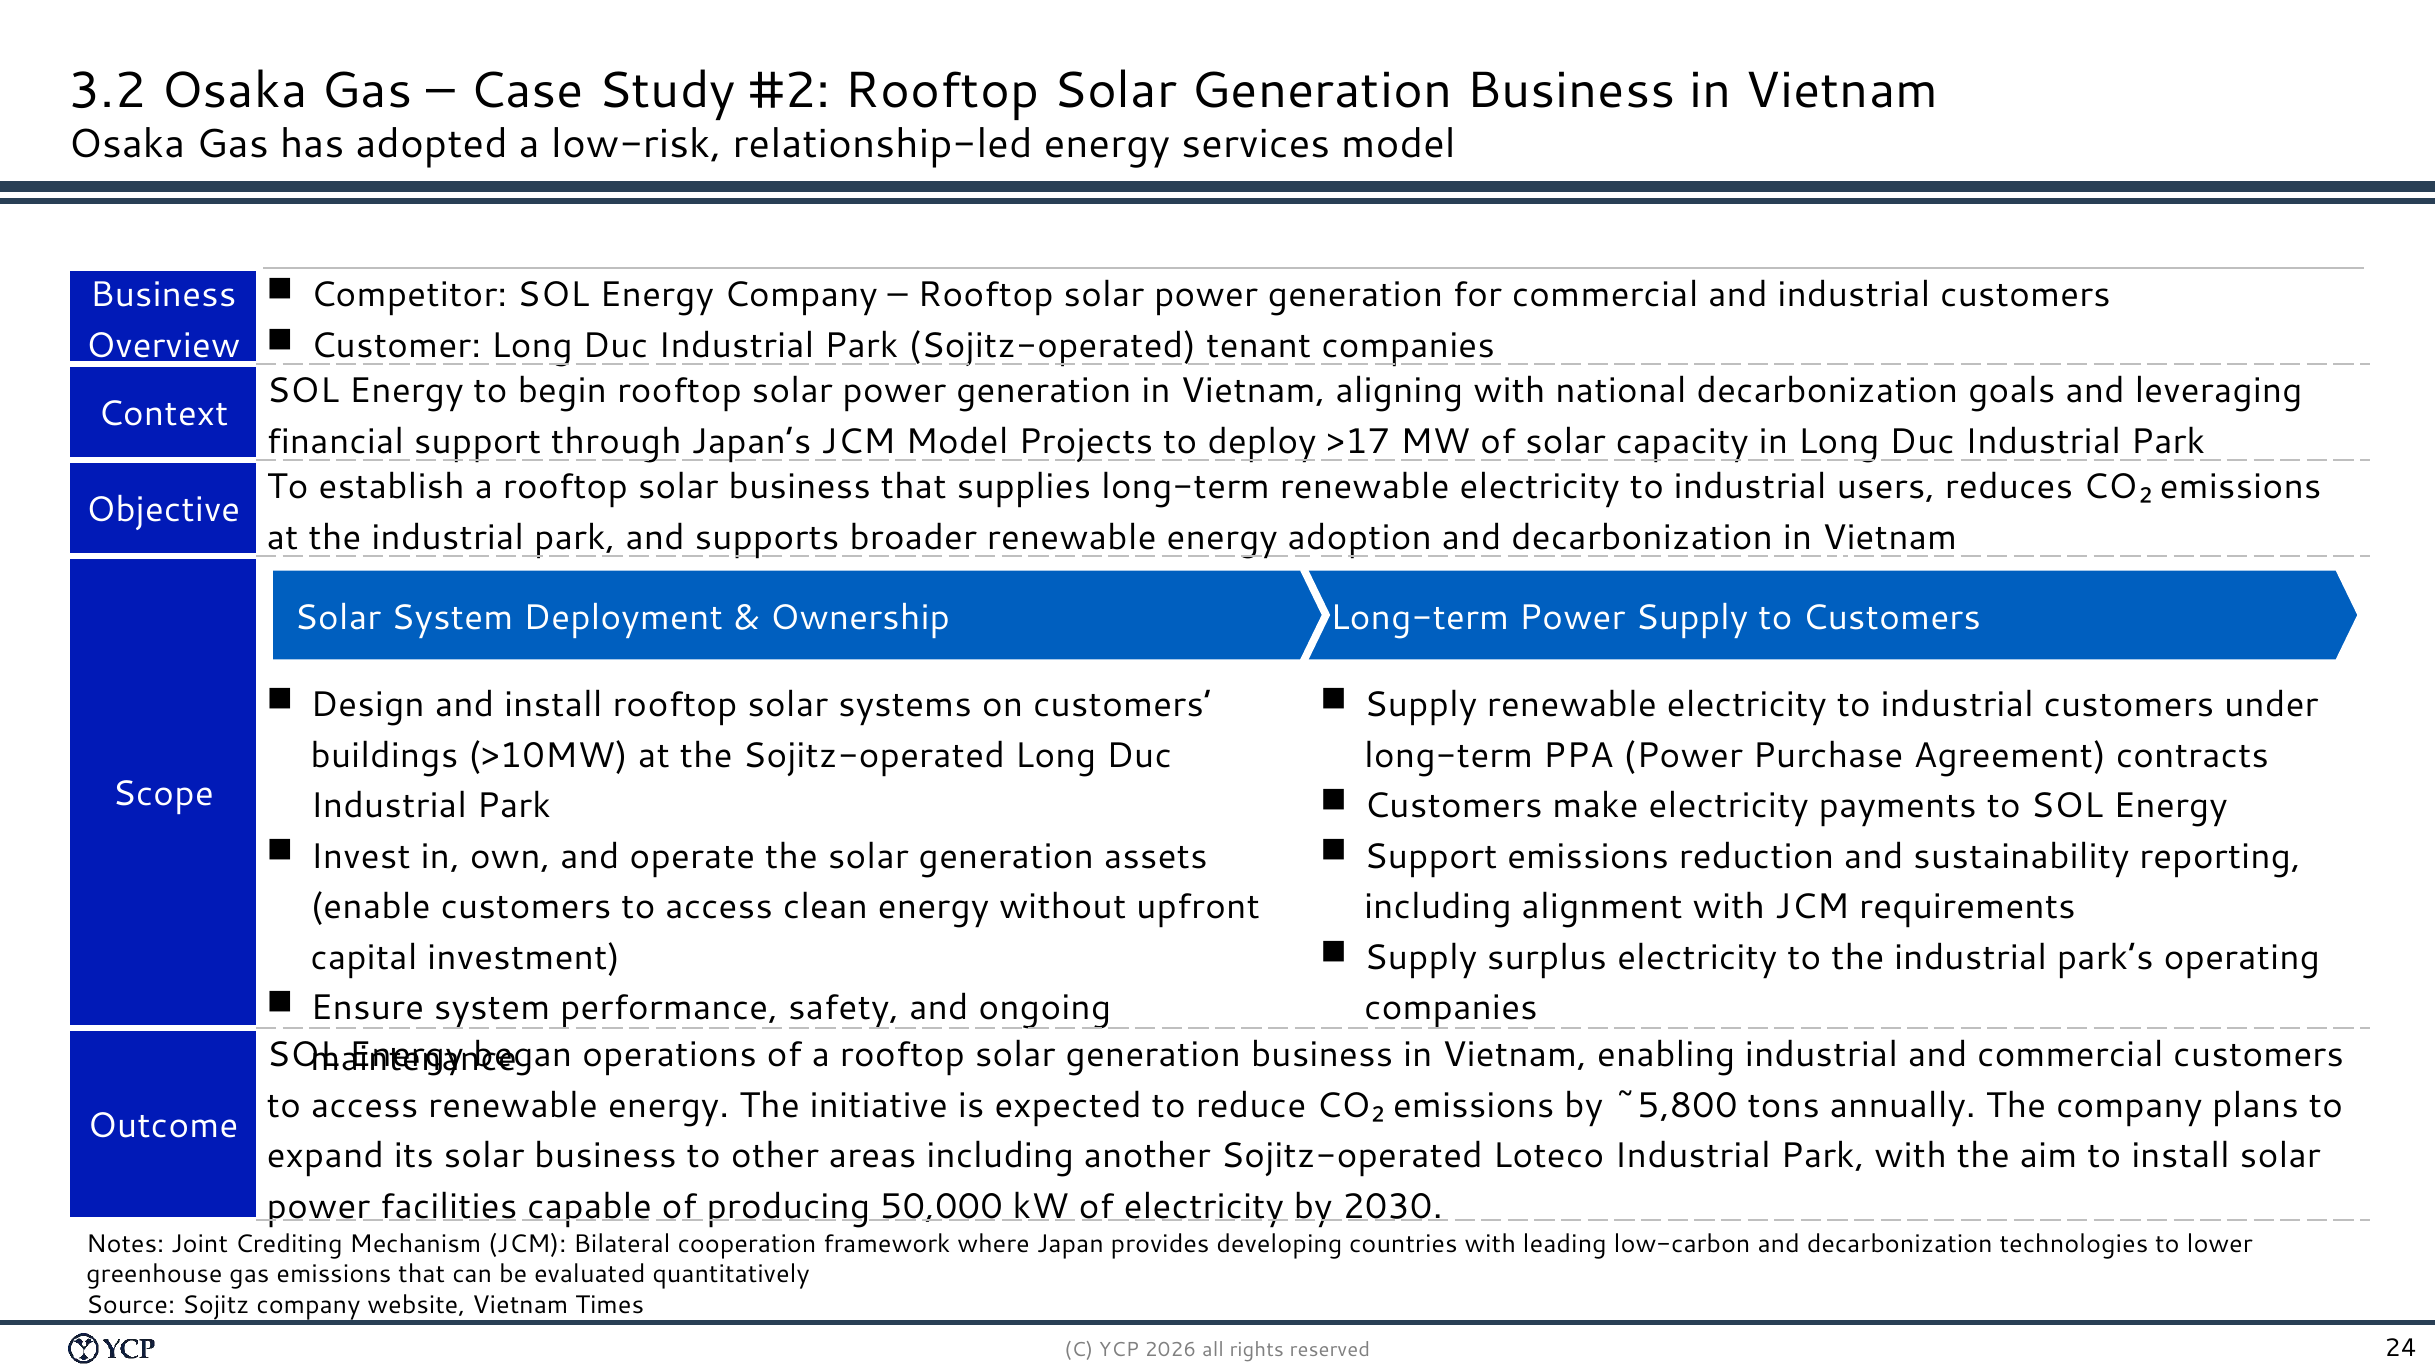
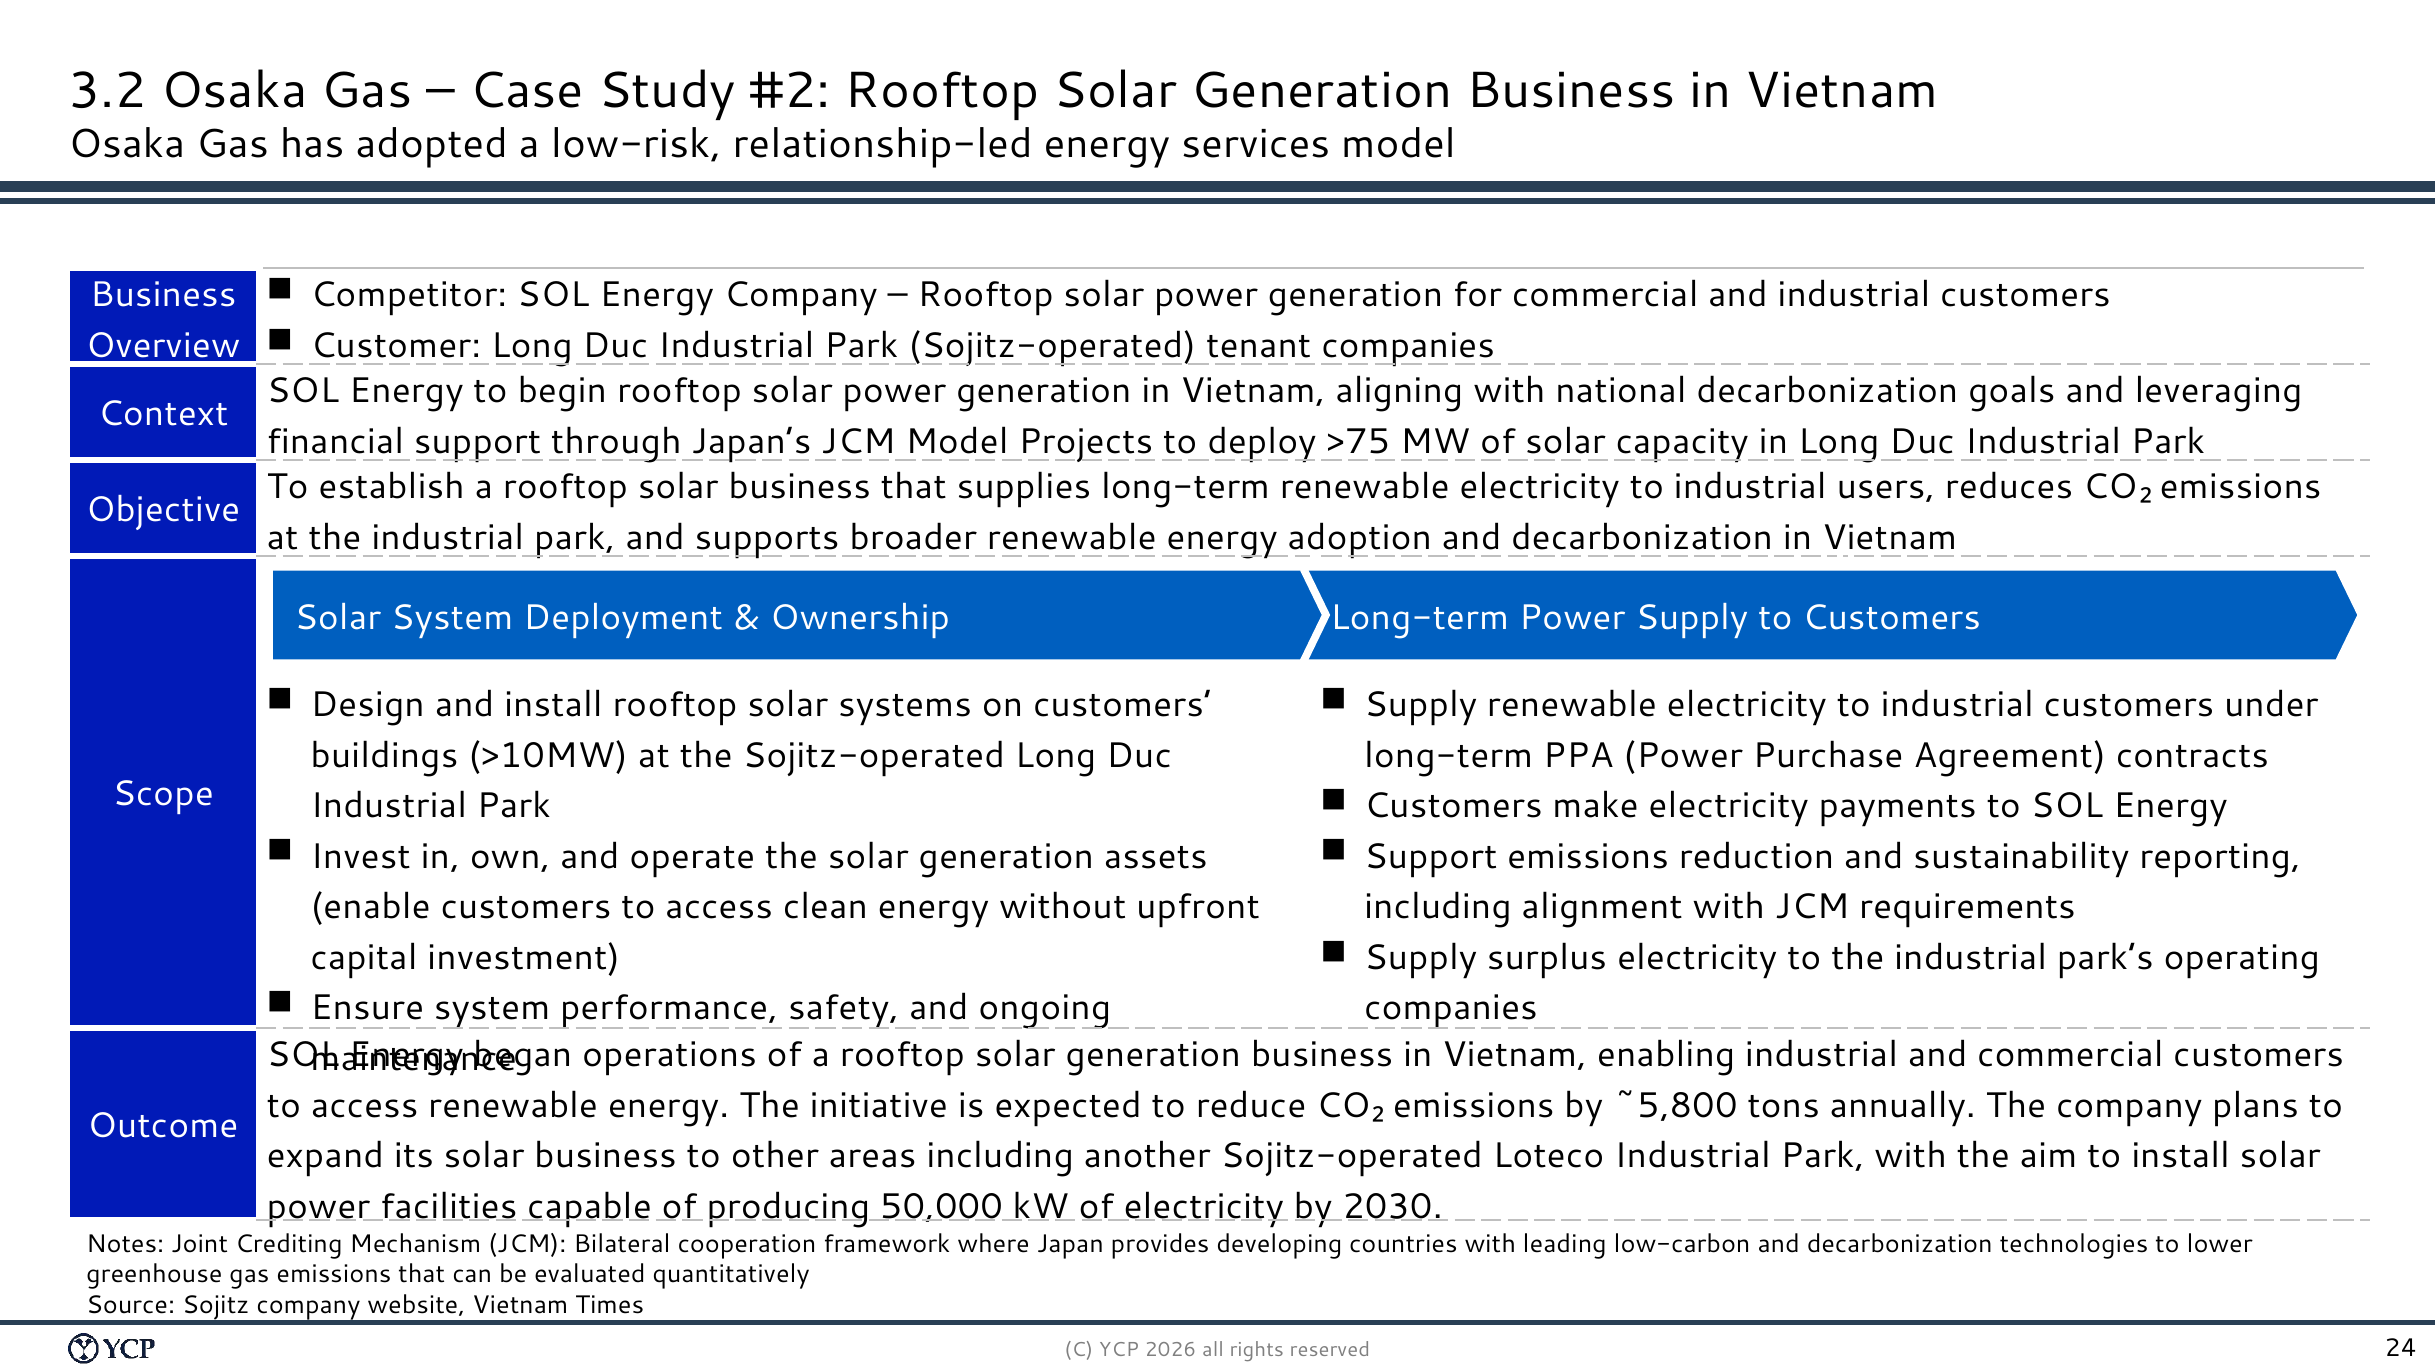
>17: >17 -> >75 (1358, 442)
